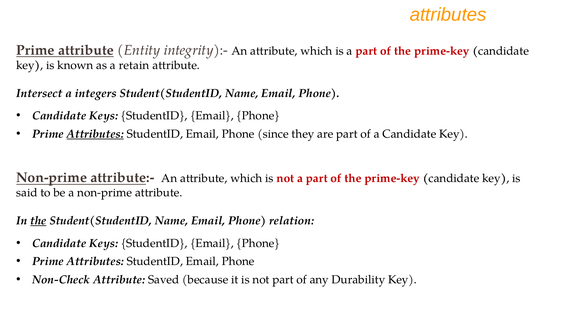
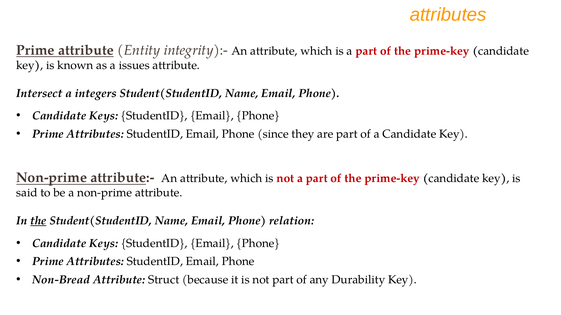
retain: retain -> issues (134, 65)
Attributes underline: present -> none (95, 134)
Non-Check: Non-Check -> Non-Bread (61, 280)
Saved: Saved -> Struct (164, 280)
